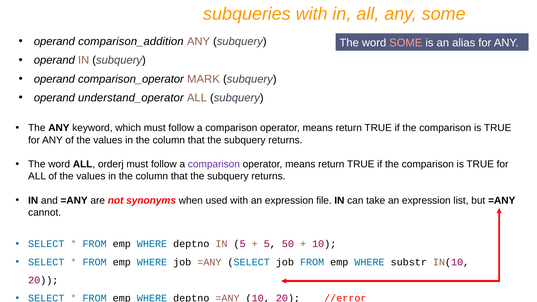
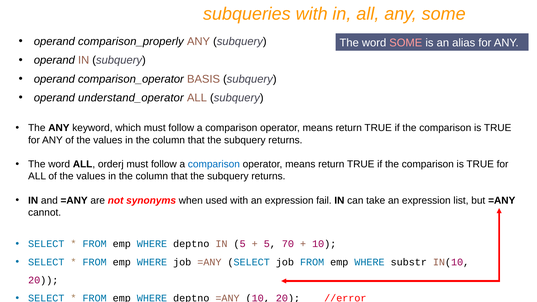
comparison_addition: comparison_addition -> comparison_properly (131, 42)
MARK: MARK -> BASIS (204, 79)
comparison colour: purple -> blue (214, 164)
file: file -> fail (324, 201)
50: 50 -> 70 (288, 244)
